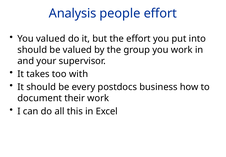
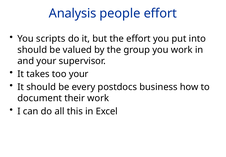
You valued: valued -> scripts (51, 39)
too with: with -> your (79, 74)
